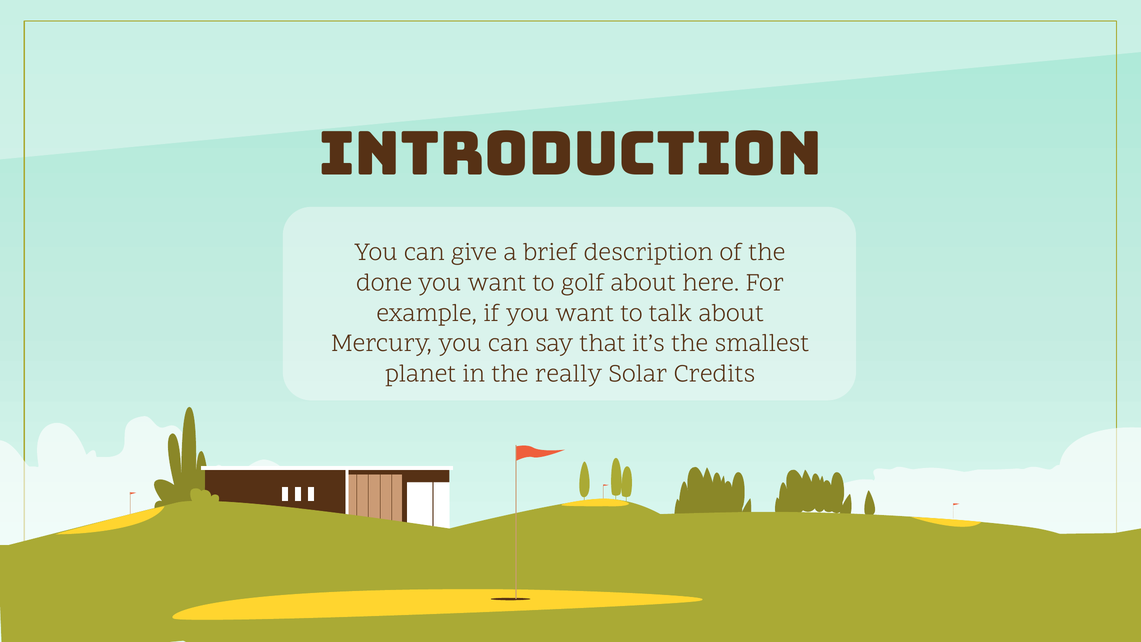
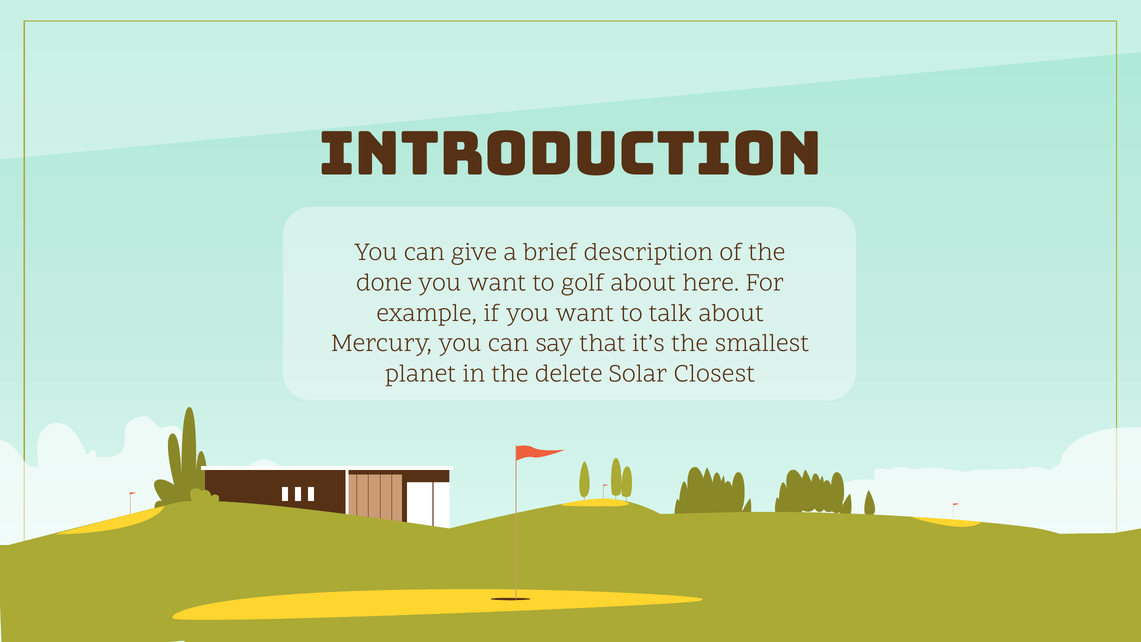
really: really -> delete (569, 373)
Credits: Credits -> Closest (715, 373)
